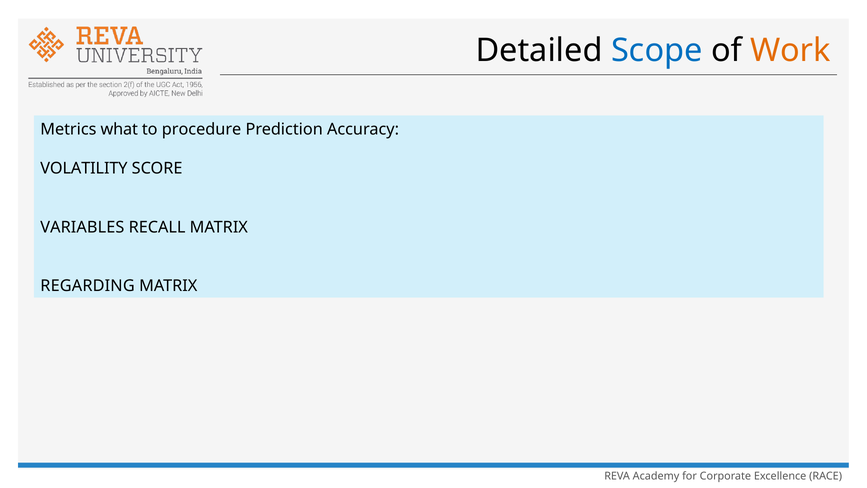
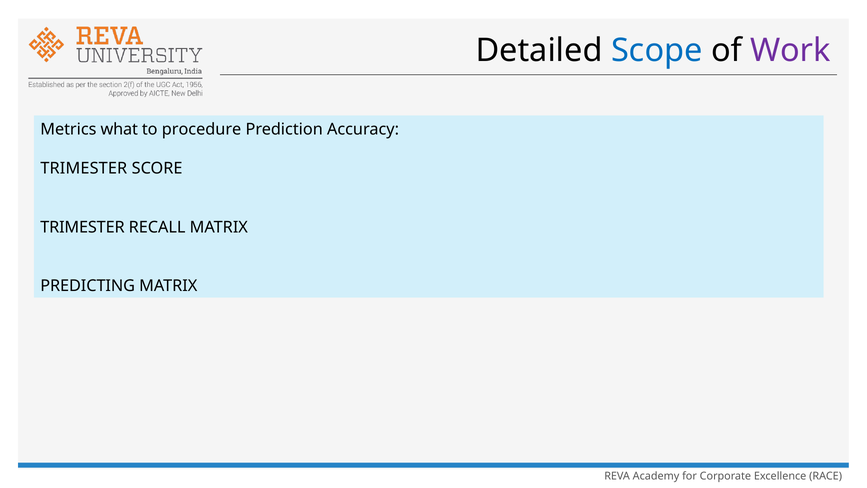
Work colour: orange -> purple (790, 51)
VOLATILITY: VOLATILITY -> TRIMESTER (84, 168)
VARIABLES: VARIABLES -> TRIMESTER (82, 227)
REGARDING: REGARDING -> PREDICTING (88, 286)
